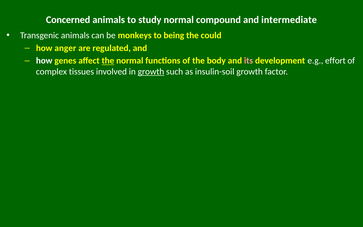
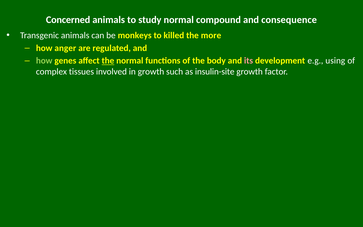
intermediate: intermediate -> consequence (289, 20)
being: being -> killed (174, 35)
could: could -> more (211, 35)
how colour: white -> light green (44, 61)
effort: effort -> using (335, 61)
growth underline: present -> none (151, 72)
insulin-soil: insulin-soil -> insulin-site (215, 72)
